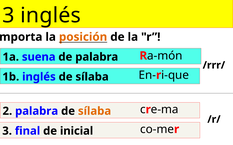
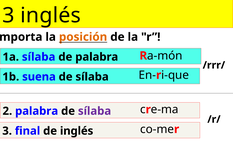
1a suena: suena -> sílaba (39, 57)
1b inglés: inglés -> suena (39, 77)
sílaba colour: orange -> purple (95, 112)
de inicial: inicial -> inglés (77, 131)
